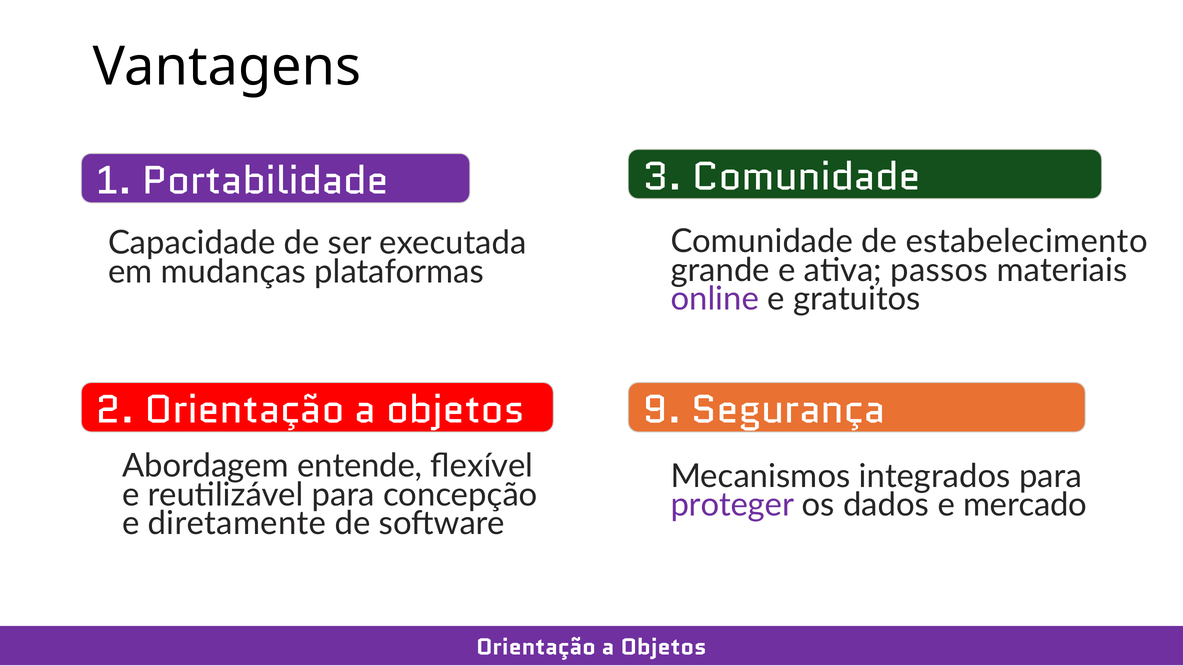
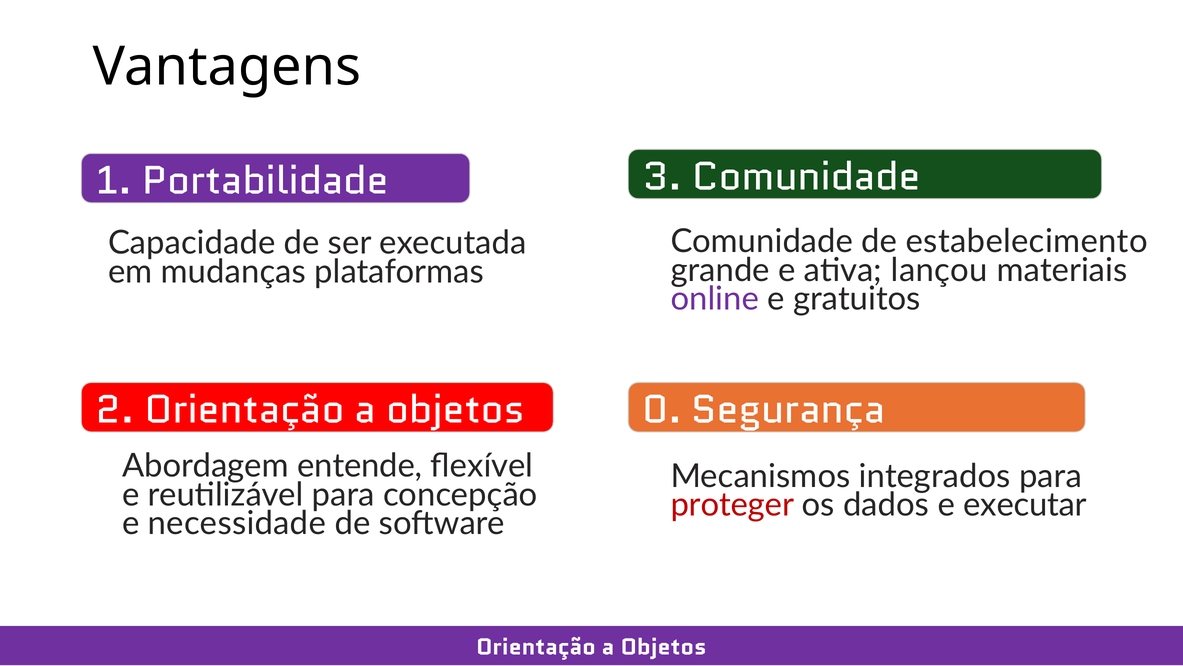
passos: passos -> lançou (939, 270)
9: 9 -> 0 (662, 410)
proteger colour: purple -> red (732, 505)
mercado: mercado -> executar (1025, 505)
diretamente: diretamente -> necessidade (237, 523)
